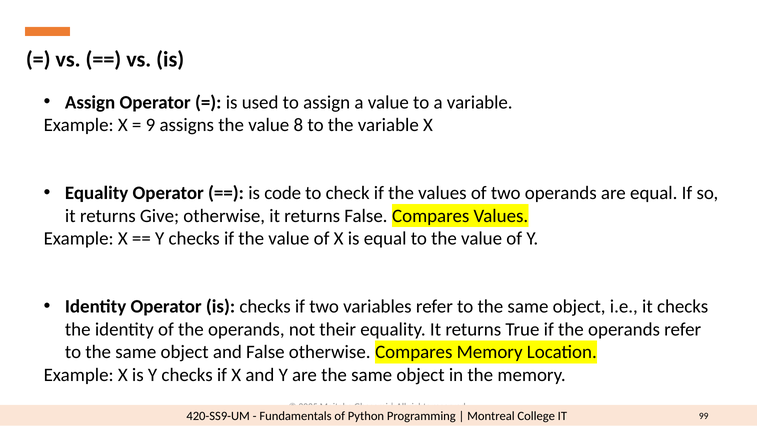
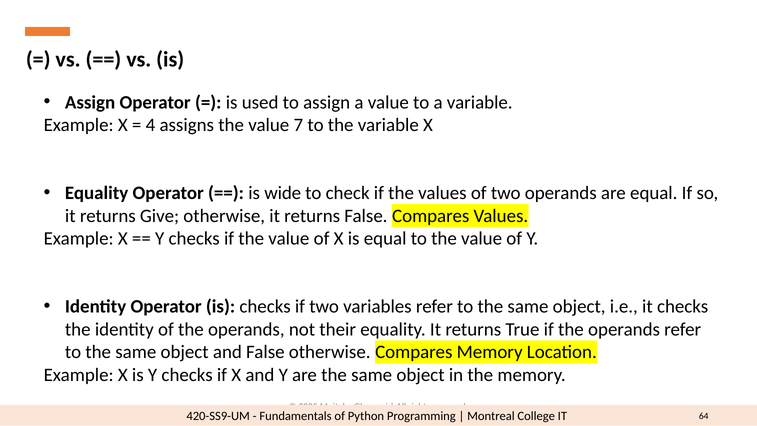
9: 9 -> 4 (151, 125)
8: 8 -> 7 (298, 125)
code: code -> wide (283, 193)
99: 99 -> 64 (704, 416)
